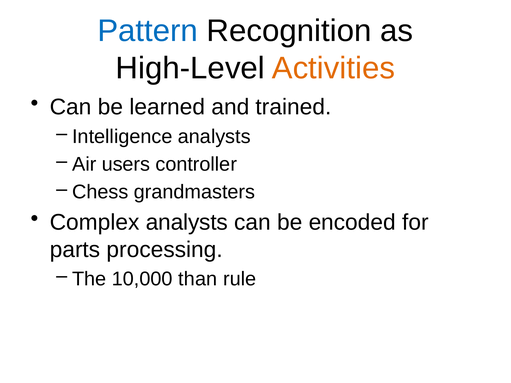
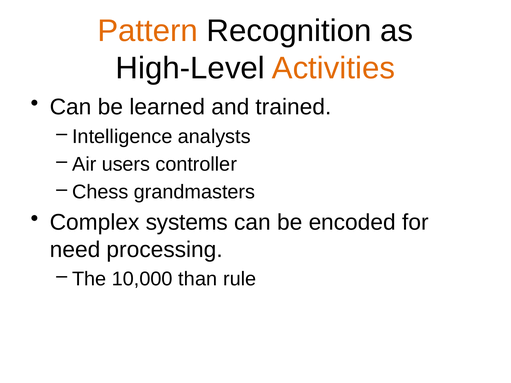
Pattern colour: blue -> orange (148, 31)
Complex analysts: analysts -> systems (187, 223)
parts: parts -> need (75, 250)
